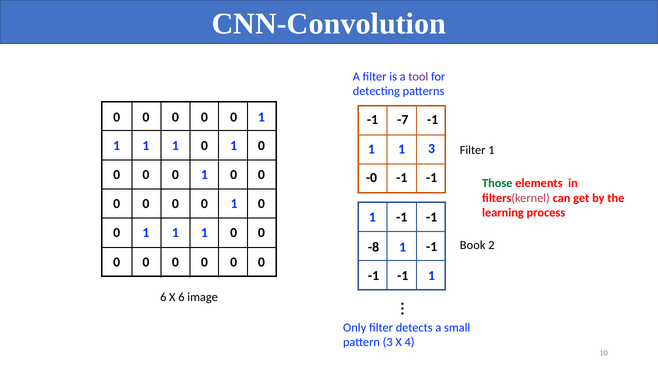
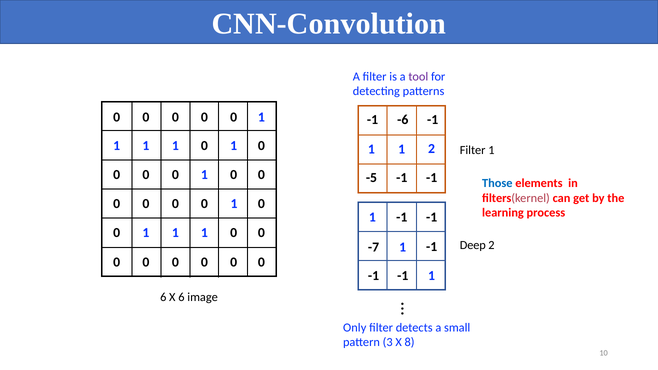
-7: -7 -> -6 (403, 120)
1 3: 3 -> 2 (432, 149)
-0: -0 -> -5 (371, 178)
Those colour: green -> blue (497, 183)
Book: Book -> Deep (473, 245)
-8: -8 -> -7 (374, 247)
4: 4 -> 8 (410, 342)
